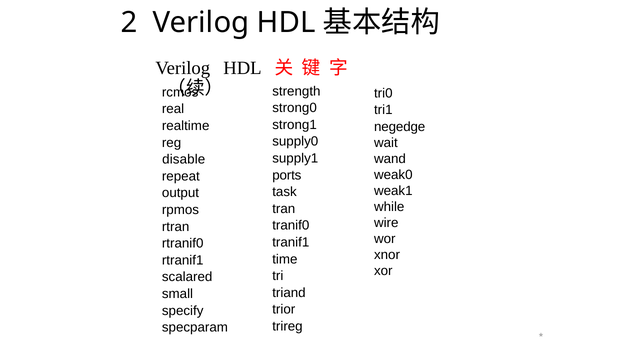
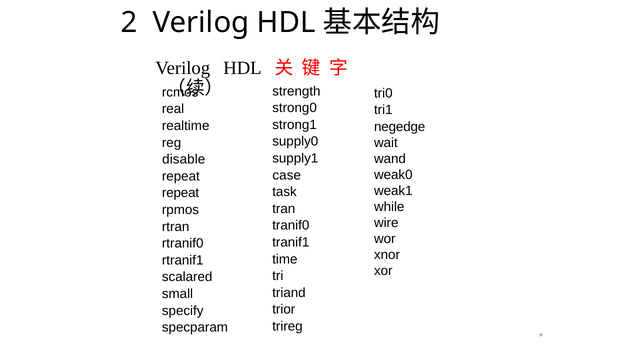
ports: ports -> case (287, 175)
output: output -> repeat (181, 193)
